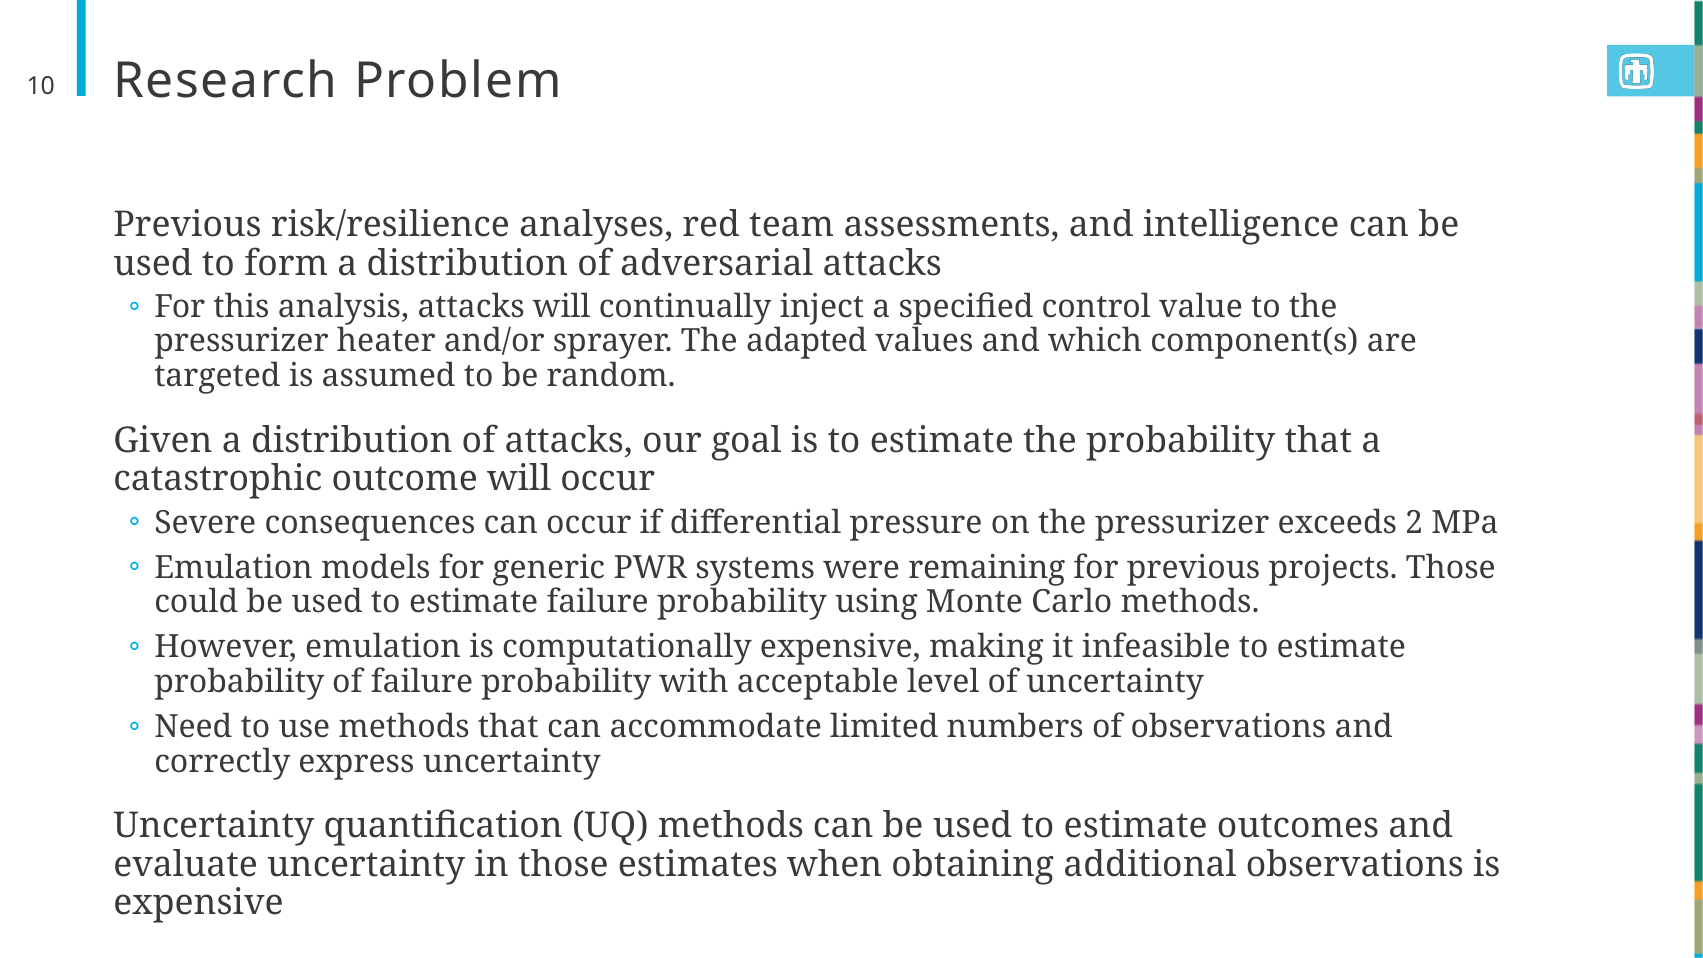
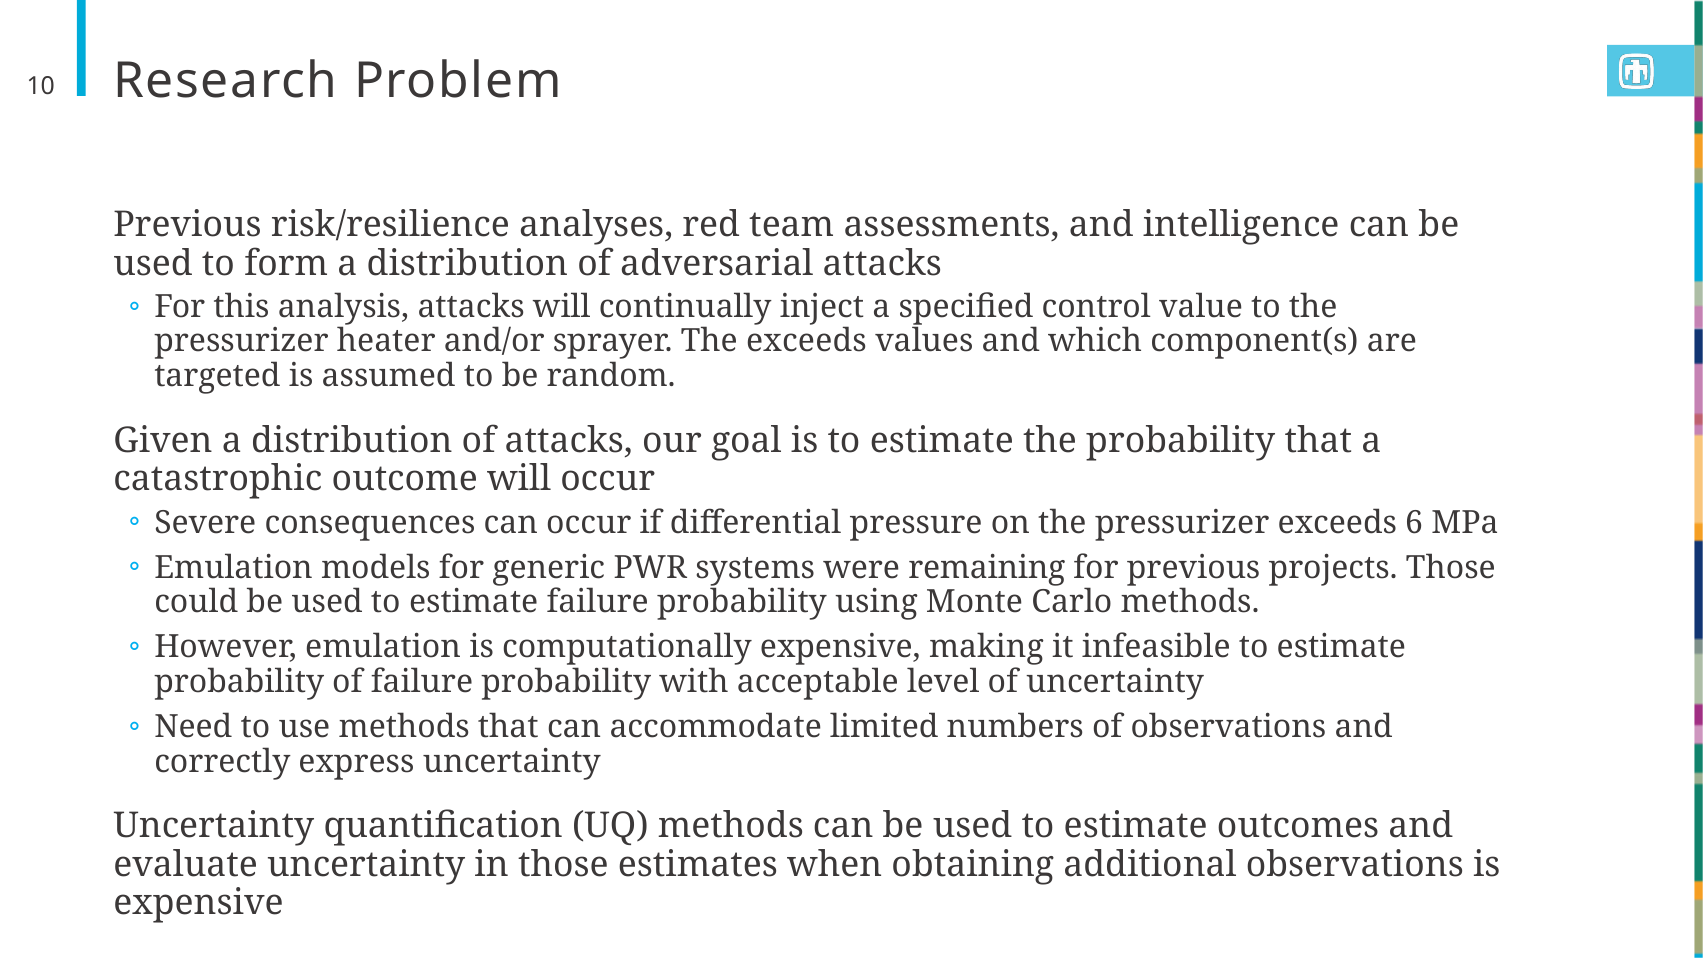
The adapted: adapted -> exceeds (806, 341)
2: 2 -> 6 (1414, 522)
